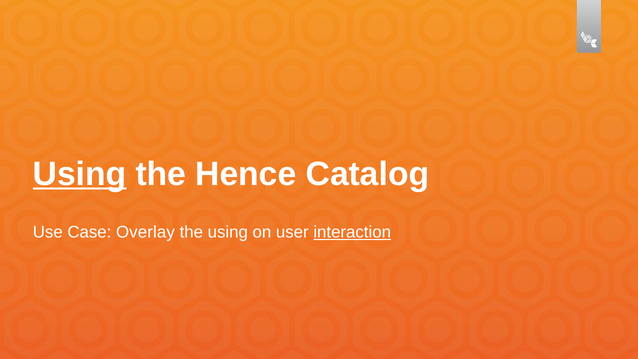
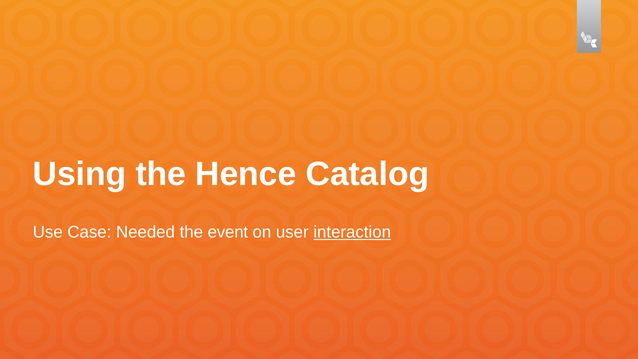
Using underline: present -> none (80, 174)
Overlay: Overlay -> Needed (145, 232)
the using: using -> event (228, 232)
